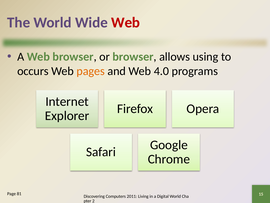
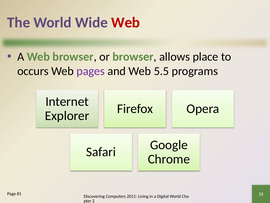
using: using -> place (205, 57)
pages colour: orange -> purple (91, 71)
4.0: 4.0 -> 5.5 (161, 71)
